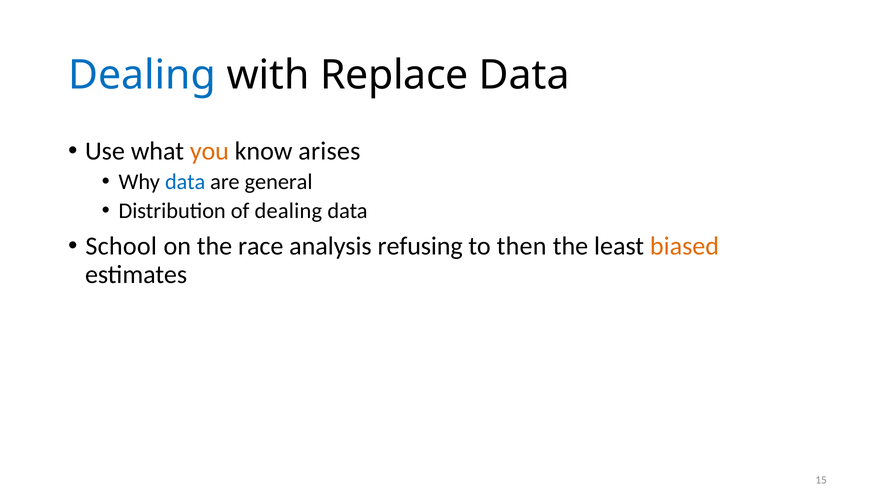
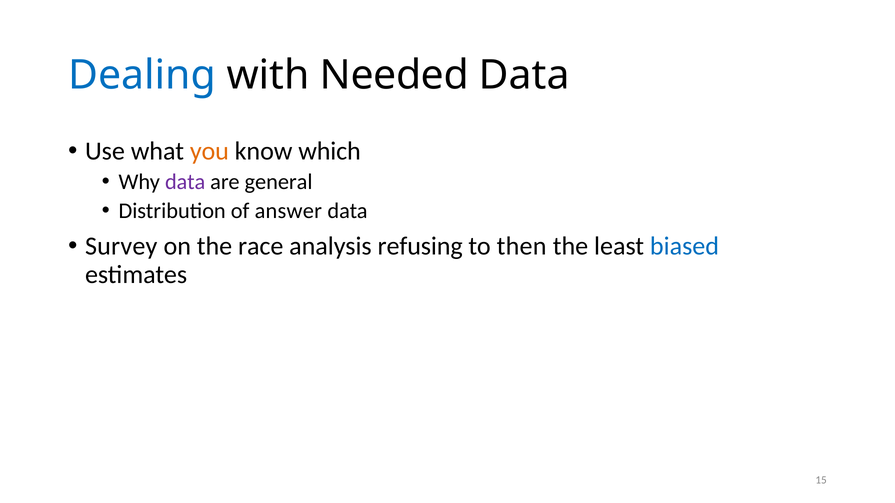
Replace: Replace -> Needed (394, 75)
arises: arises -> which (330, 151)
data colour: blue -> purple (185, 182)
of dealing: dealing -> answer (288, 211)
School: School -> Survey (121, 246)
biased colour: orange -> blue (684, 246)
